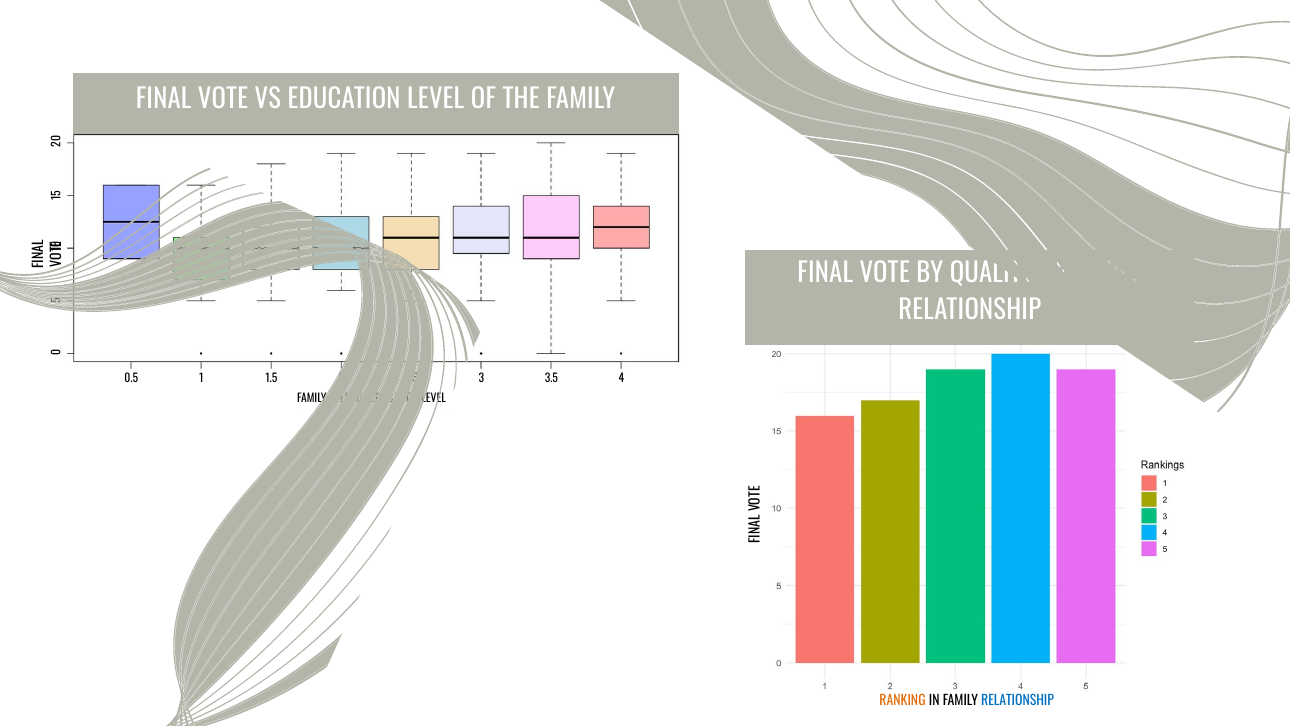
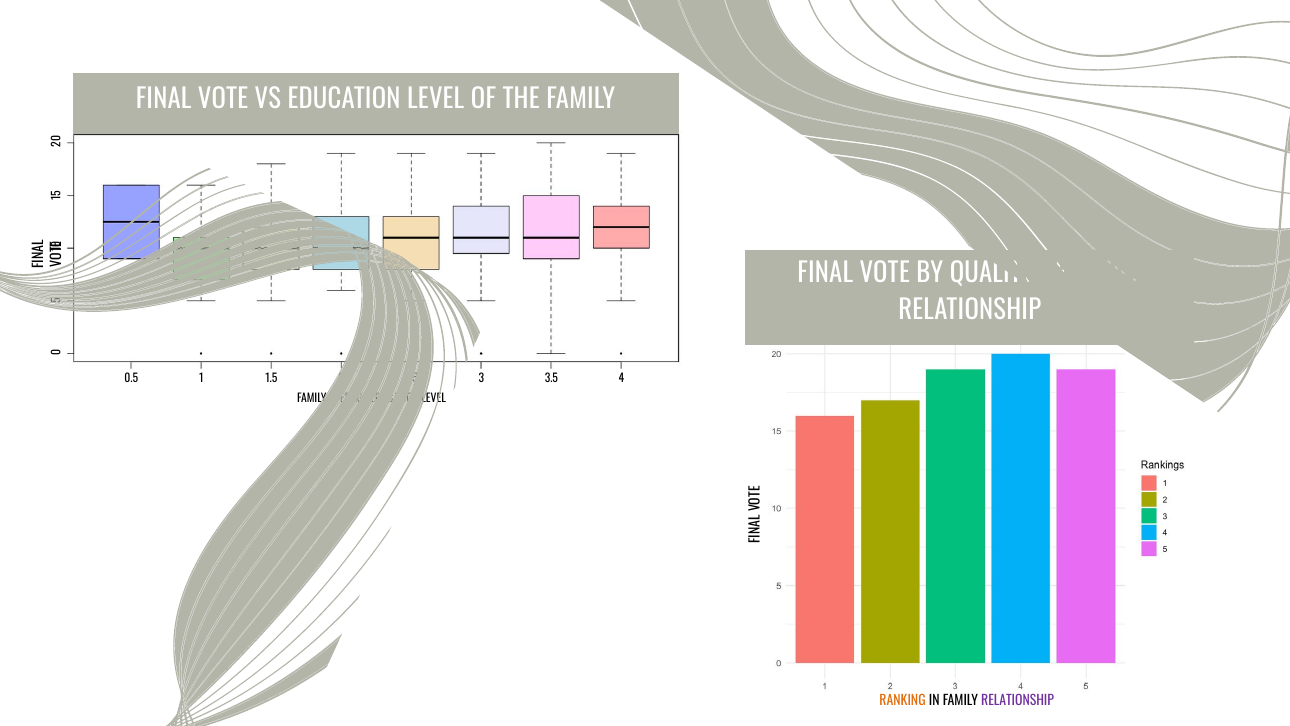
RELATIONSHIP colour: blue -> purple (1018, 701)
